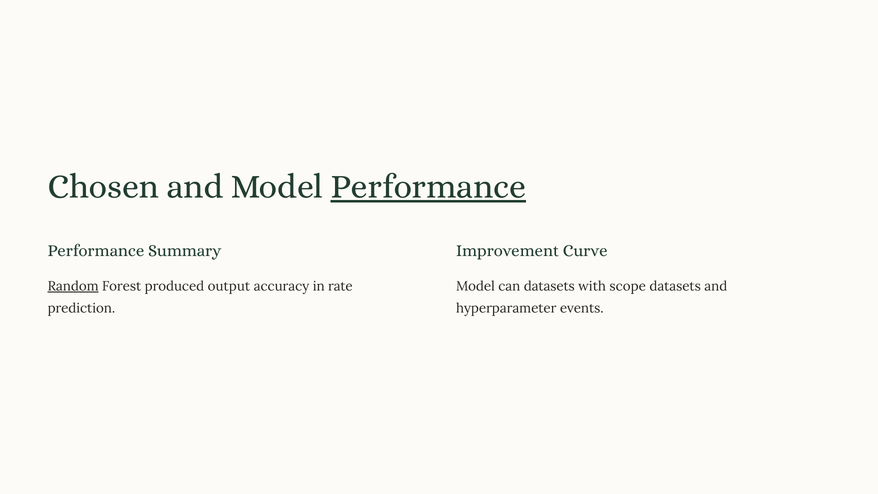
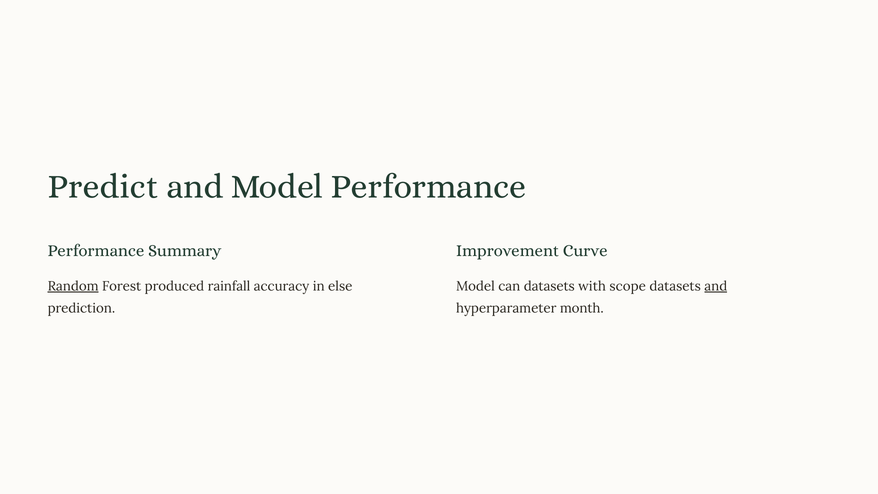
Chosen: Chosen -> Predict (103, 187)
Performance underline: present -> none (429, 187)
output: output -> rainfall (229, 286)
rate: rate -> else (340, 286)
and underline: none -> present (716, 286)
events: events -> month (582, 308)
